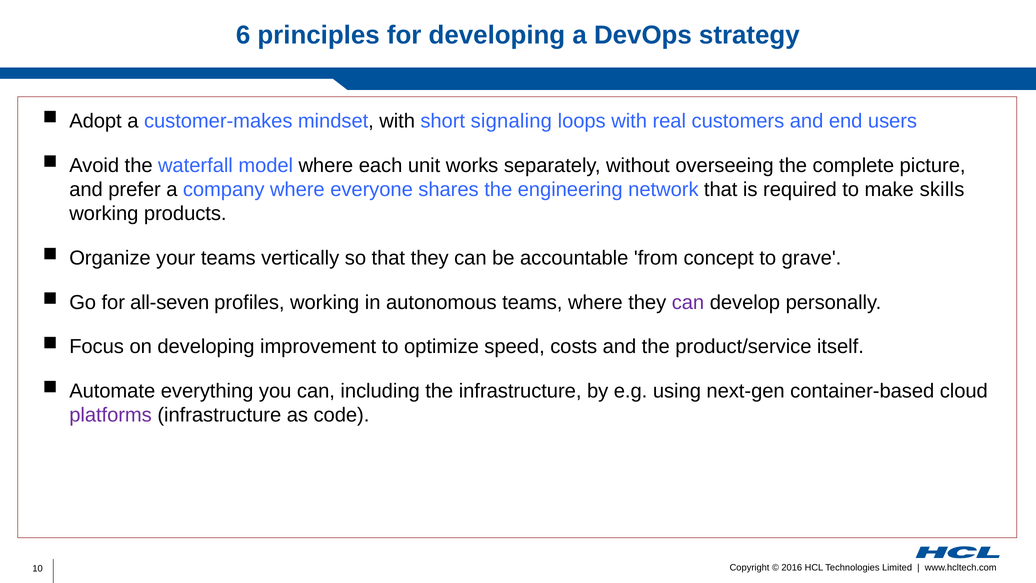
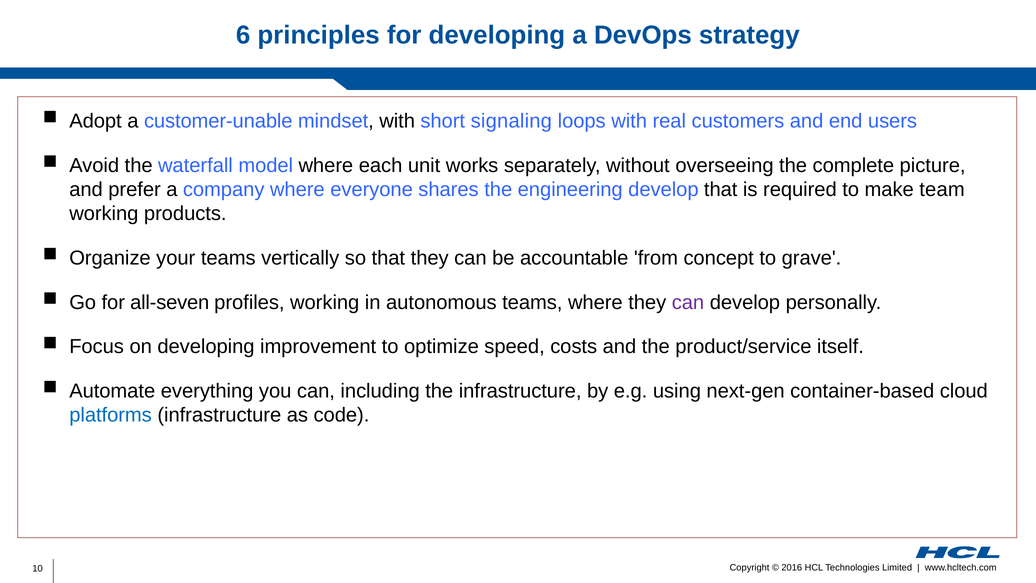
customer-makes: customer-makes -> customer-unable (218, 121)
engineering network: network -> develop (663, 189)
skills: skills -> team (942, 189)
platforms colour: purple -> blue (111, 415)
